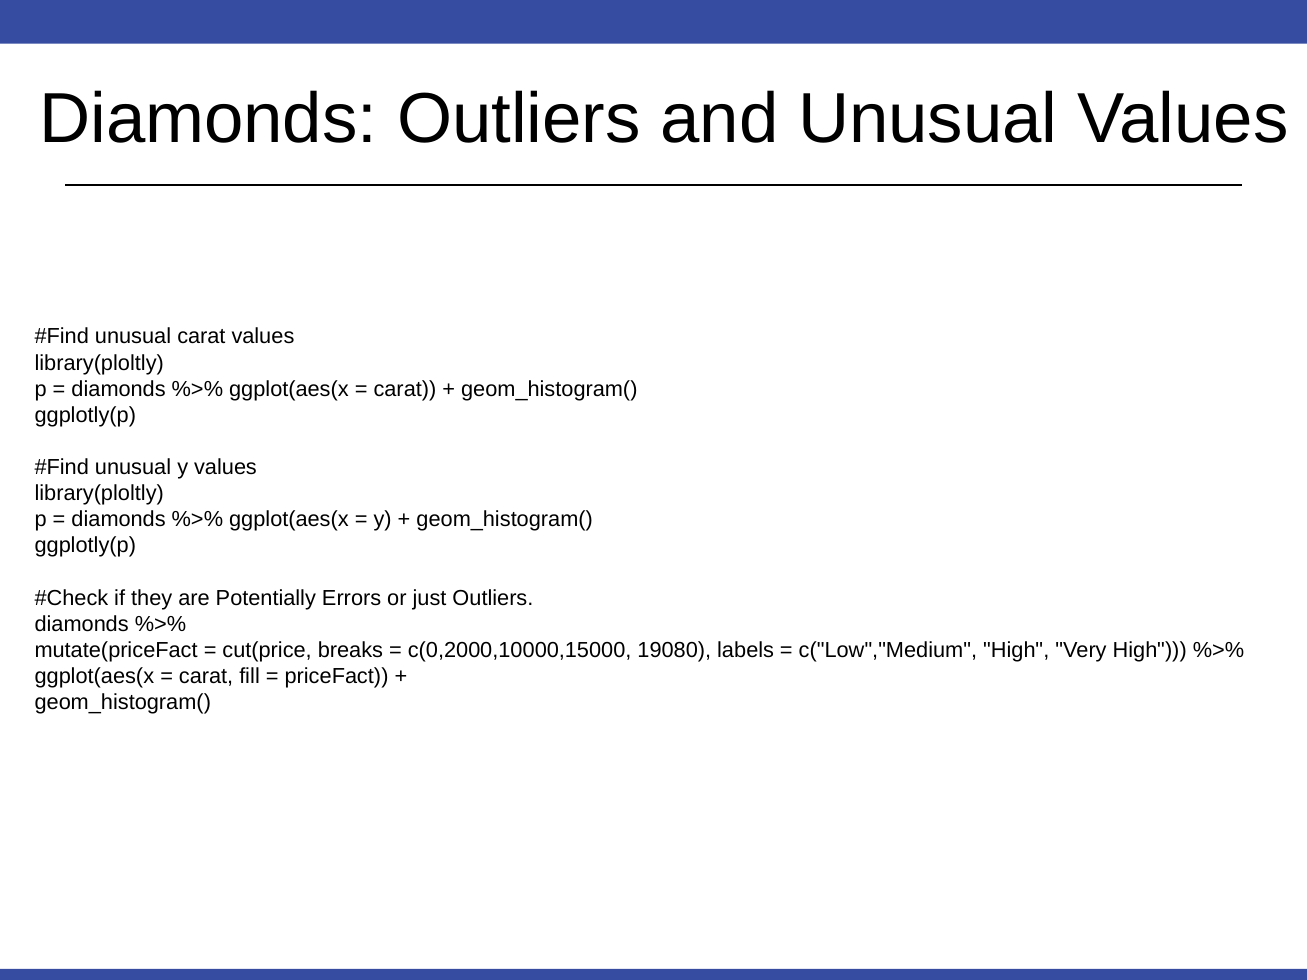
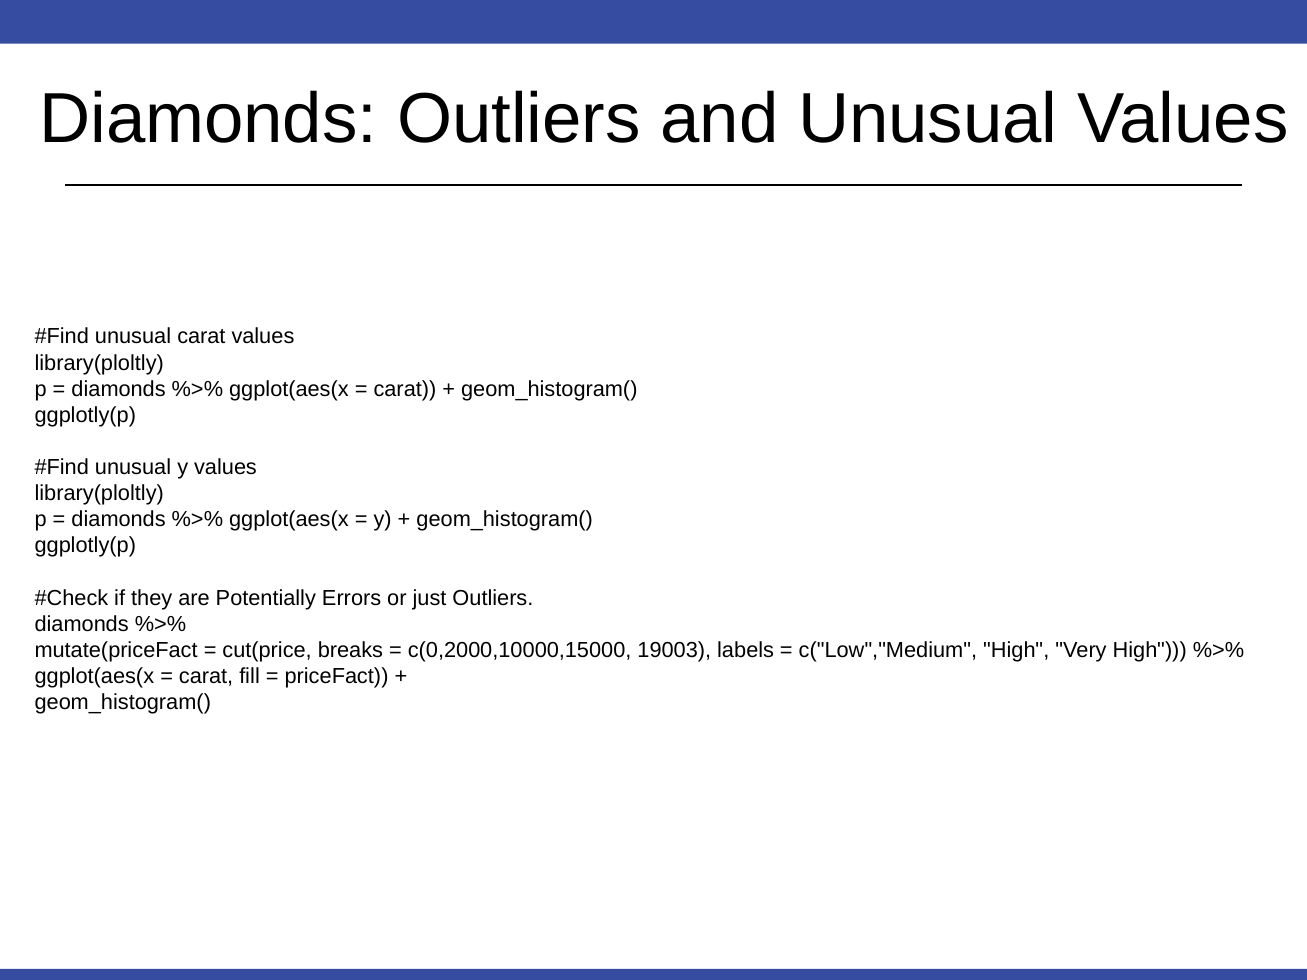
19080: 19080 -> 19003 (674, 650)
